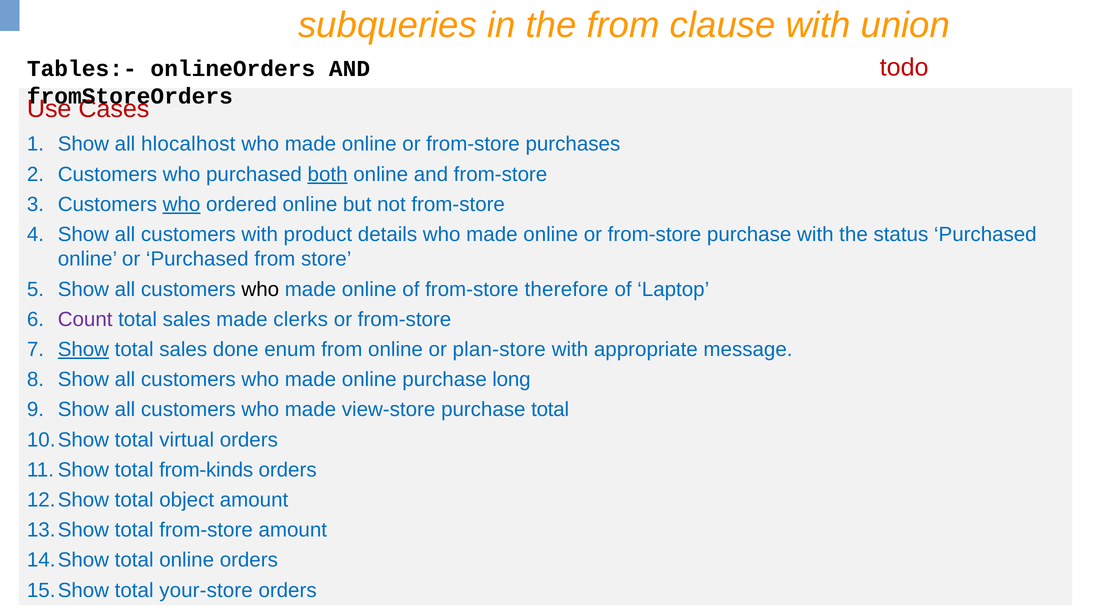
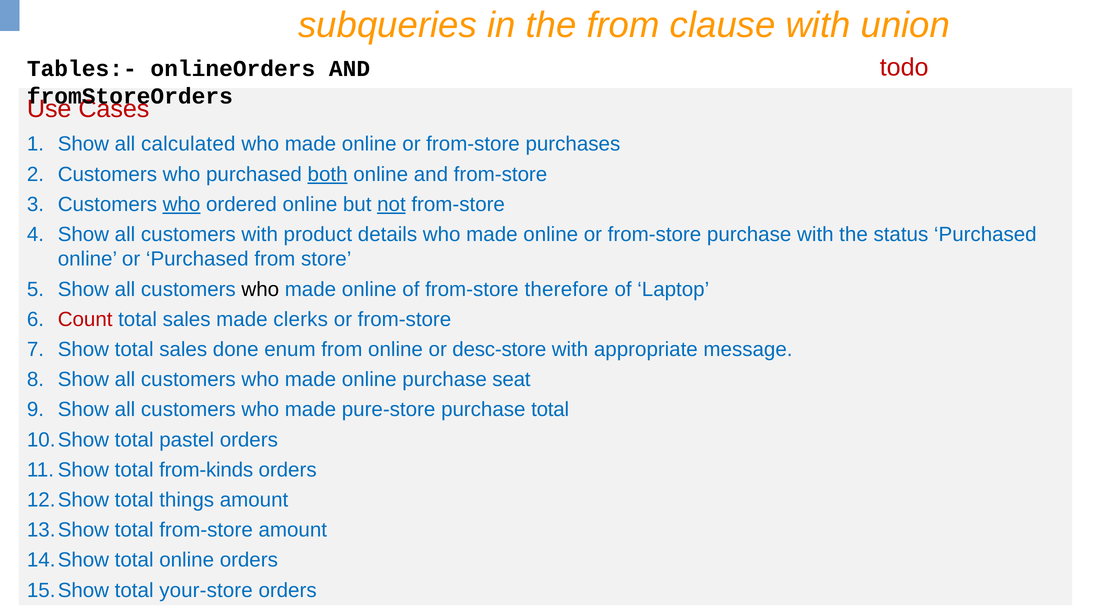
hlocalhost: hlocalhost -> calculated (188, 144)
not underline: none -> present (391, 205)
Count colour: purple -> red (85, 320)
Show underline: present -> none (83, 350)
plan-store: plan-store -> desc-store (499, 350)
long: long -> seat (511, 380)
view-store: view-store -> pure-store (389, 410)
virtual: virtual -> pastel (187, 440)
object: object -> things (187, 500)
